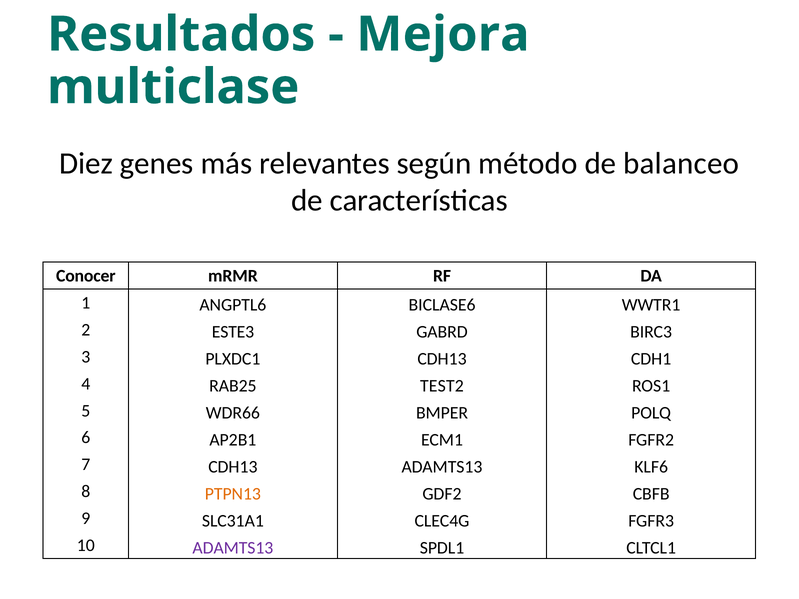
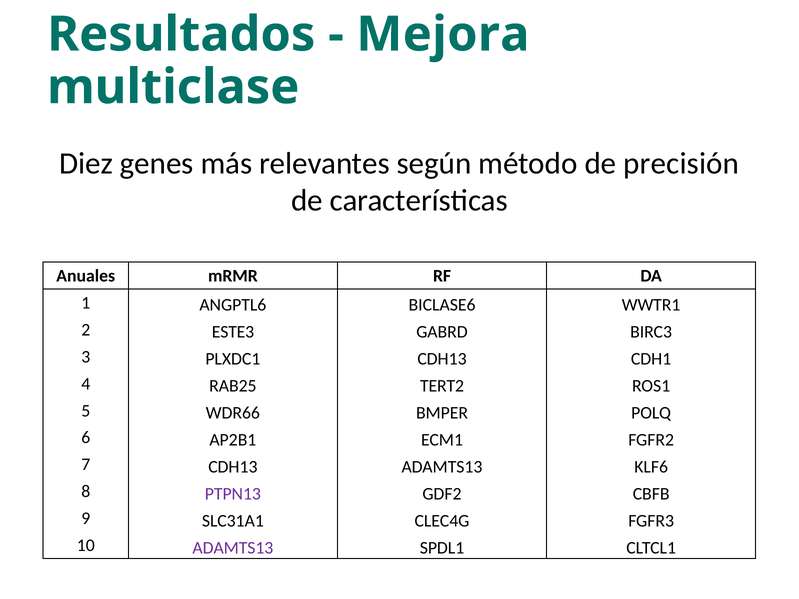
balanceo: balanceo -> precisión (681, 163)
Conocer: Conocer -> Anuales (86, 276)
TEST2: TEST2 -> TERT2 (442, 386)
PTPN13 colour: orange -> purple (233, 494)
